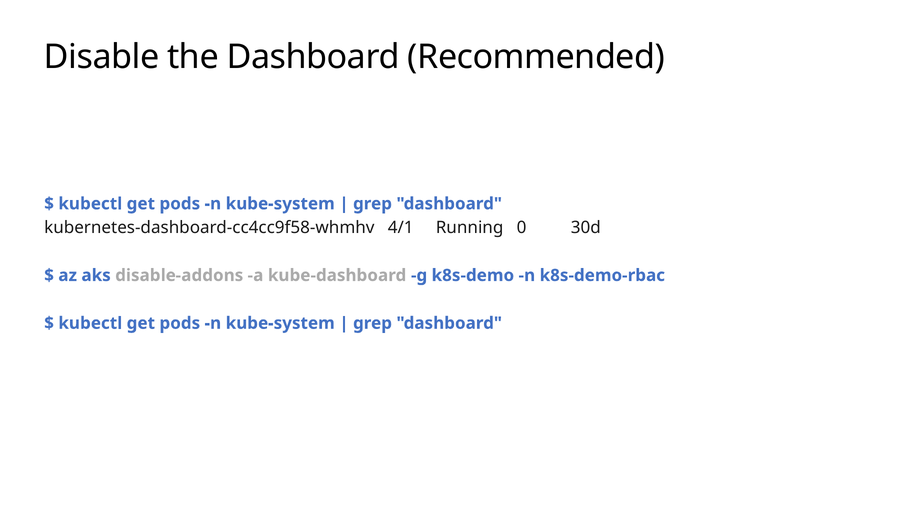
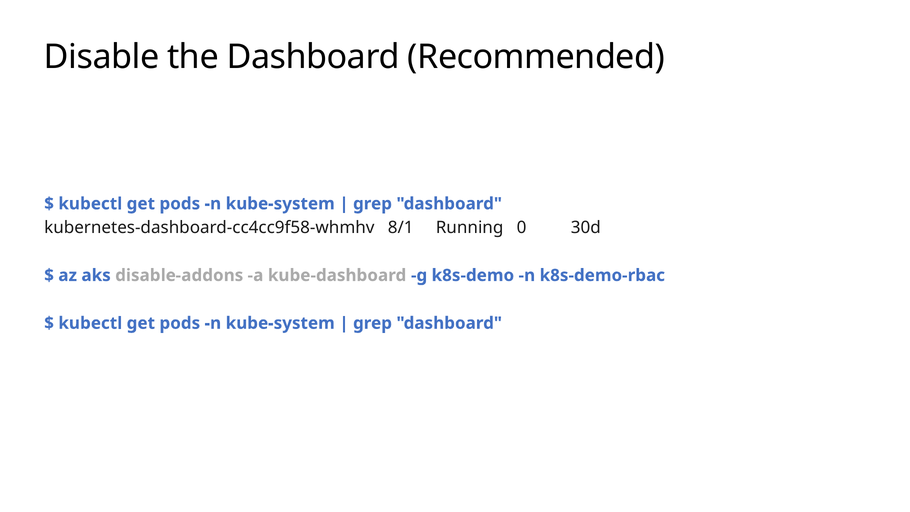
4/1: 4/1 -> 8/1 (401, 228)
